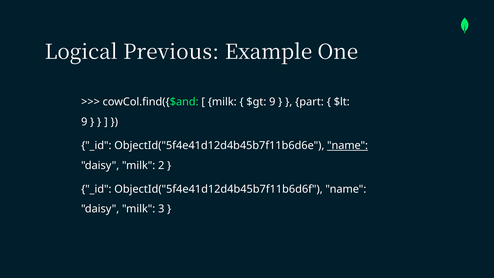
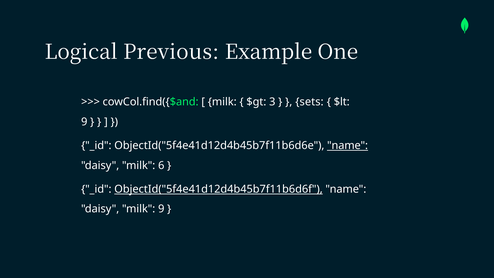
$gt 9: 9 -> 3 (272, 102)
part: part -> sets (309, 102)
2: 2 -> 6 (161, 165)
ObjectId("5f4e41d12d4b45b7f11b6d6f underline: none -> present (219, 189)
milk 3: 3 -> 9 (161, 209)
